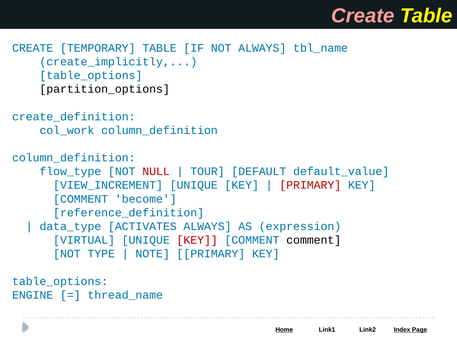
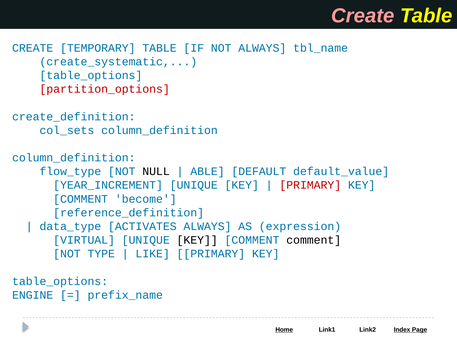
create_implicitly: create_implicitly -> create_systematic (118, 62)
partition_options colour: black -> red (105, 89)
col_work: col_work -> col_sets (67, 130)
NULL colour: red -> black (156, 171)
TOUR: TOUR -> ABLE (207, 171)
VIEW_INCREMENT: VIEW_INCREMENT -> YEAR_INCREMENT (108, 185)
KEY colour: red -> black (197, 240)
NOTE: NOTE -> LIKE (153, 254)
thread_name: thread_name -> prefix_name (125, 295)
